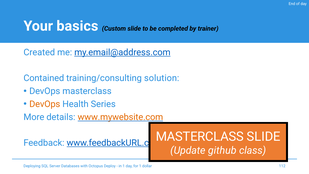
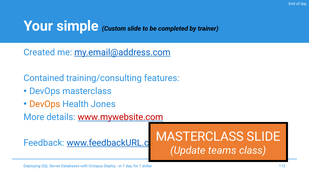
basics: basics -> simple (77, 26)
solution: solution -> features (162, 78)
Series: Series -> Jones (103, 104)
www.mywebsite.com colour: orange -> red (120, 117)
github: github -> teams (222, 150)
